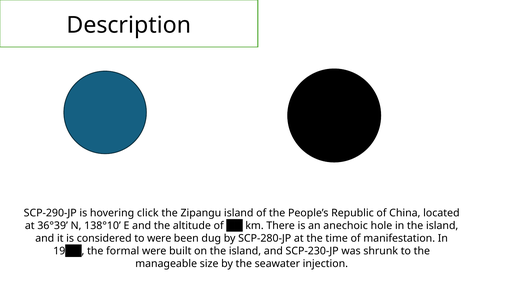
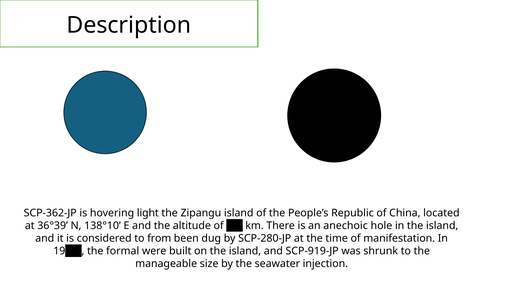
SCP-290-JP: SCP-290-JP -> SCP-362-JP (50, 213)
click: click -> light (148, 213)
to were: were -> from (159, 238)
SCP-230-JP: SCP-230-JP -> SCP-919-JP (312, 251)
